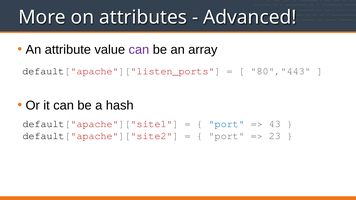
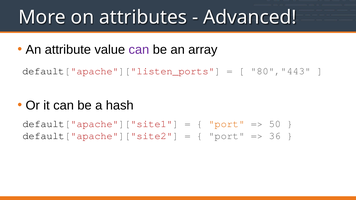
port colour: blue -> orange (227, 124)
43: 43 -> 50 (275, 124)
23: 23 -> 36 (275, 136)
